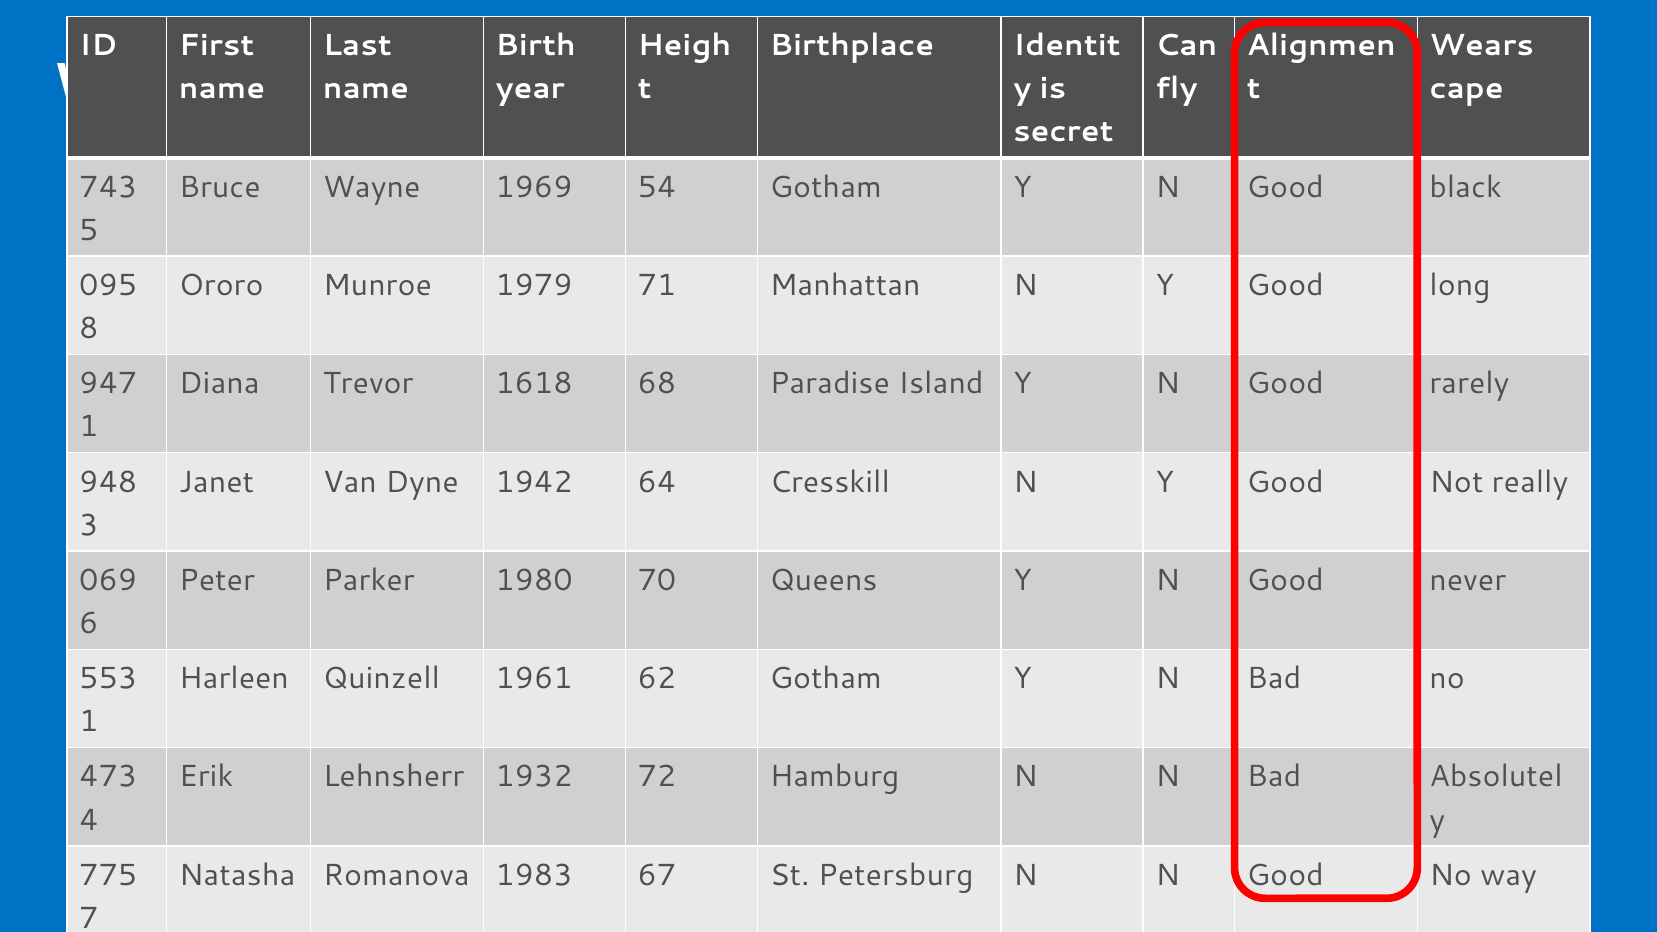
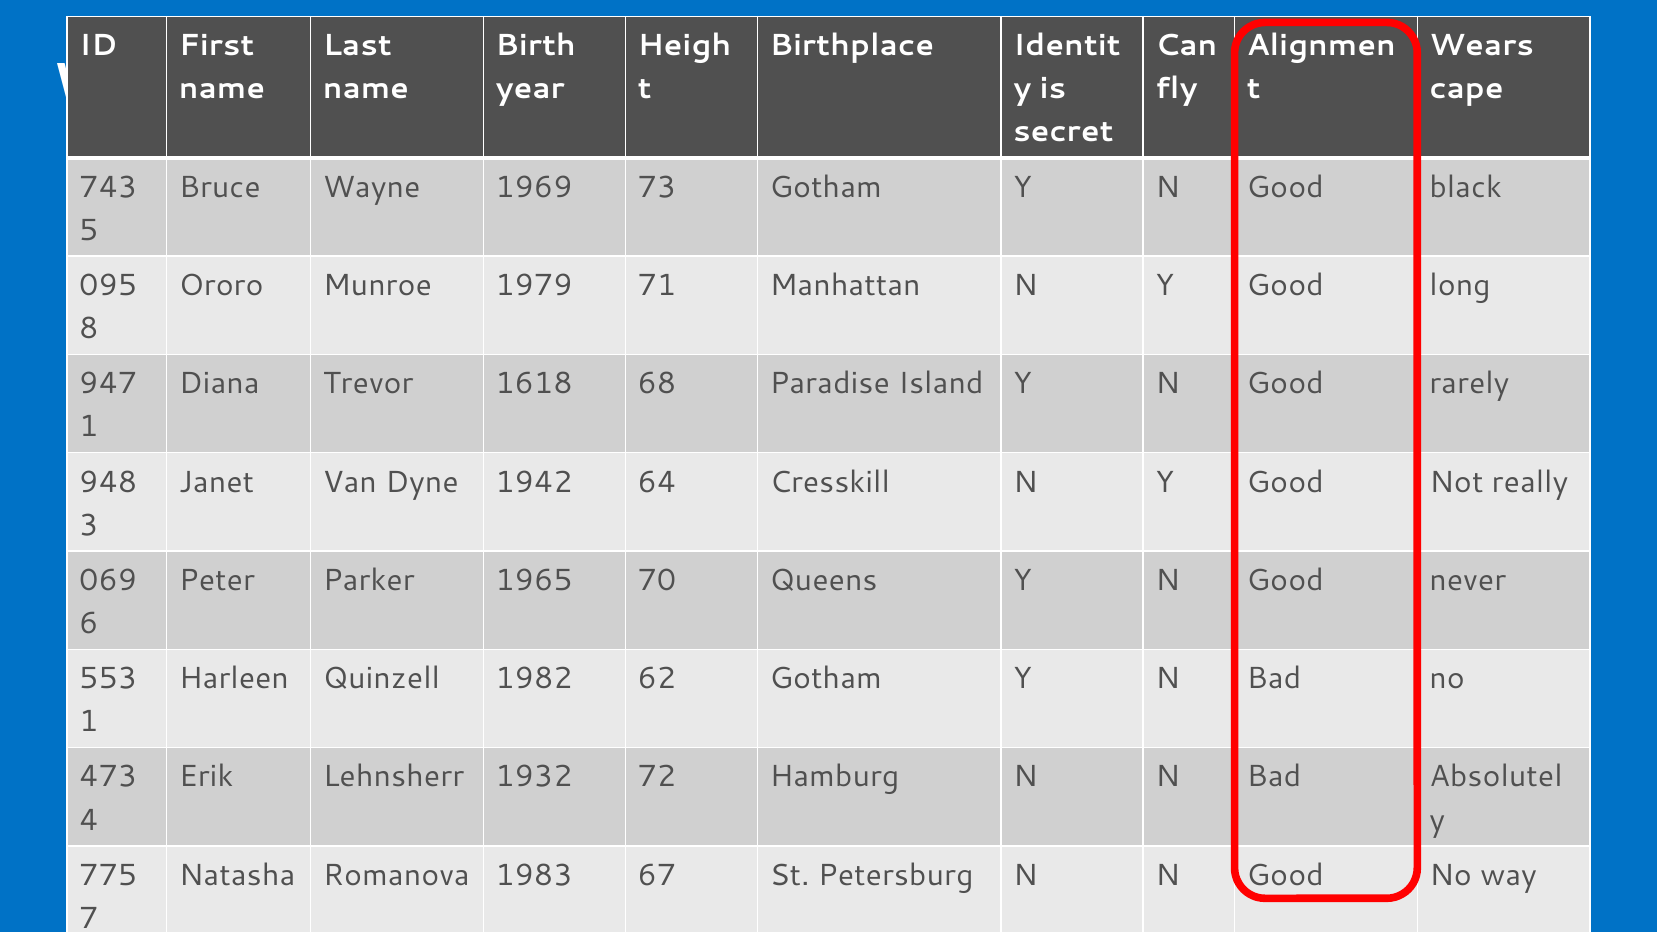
54: 54 -> 73 (657, 187)
1980: 1980 -> 1965 (534, 580)
Quinzell 1961: 1961 -> 1982 (534, 679)
